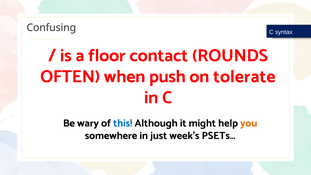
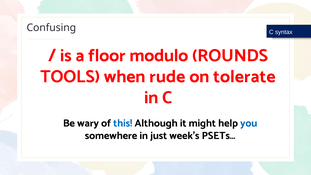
contact: contact -> modulo (159, 55)
OFTEN: OFTEN -> TOOLS (70, 76)
push: push -> rude (167, 76)
you colour: orange -> blue (249, 123)
